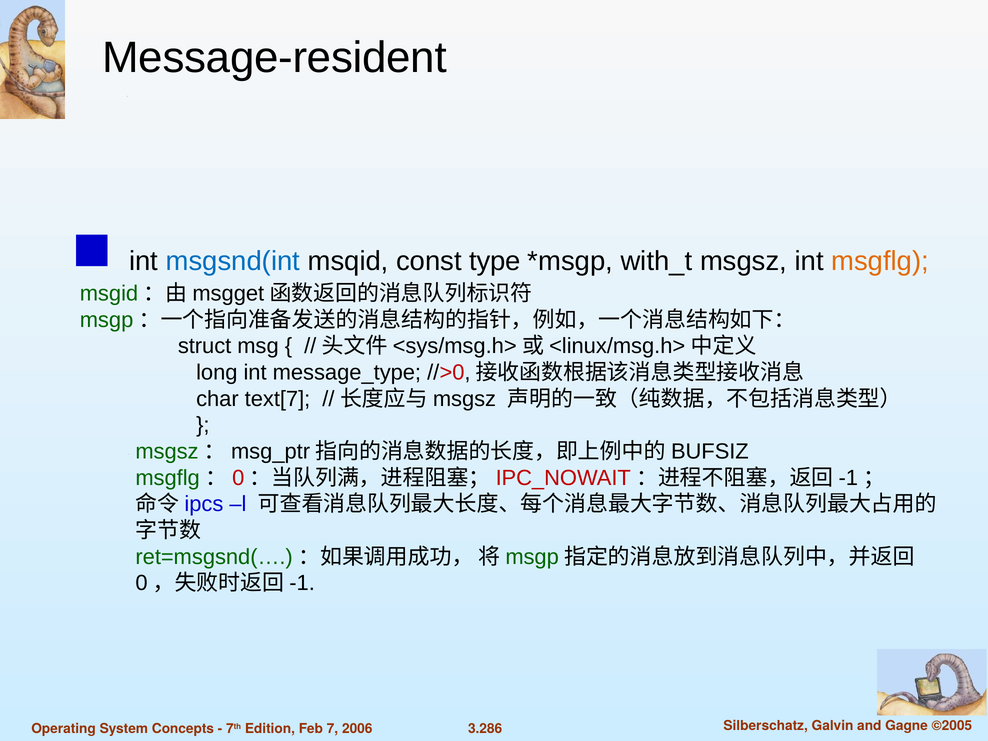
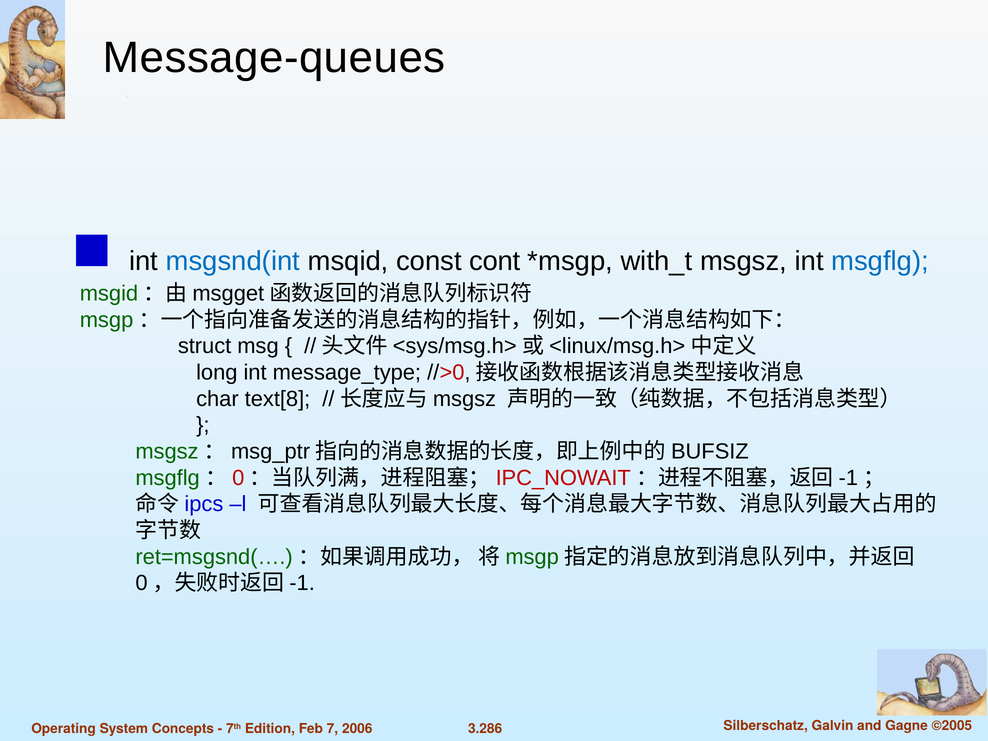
Message-resident: Message-resident -> Message-queues (274, 58)
type: type -> cont (495, 261)
msgflg colour: orange -> blue (880, 261)
text[7: text[7 -> text[8 (277, 399)
